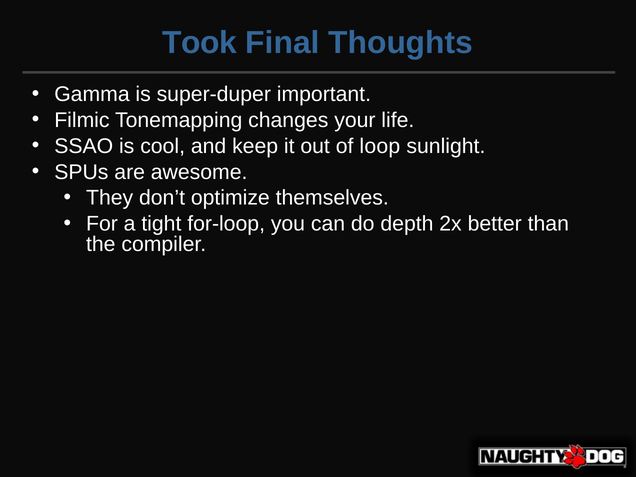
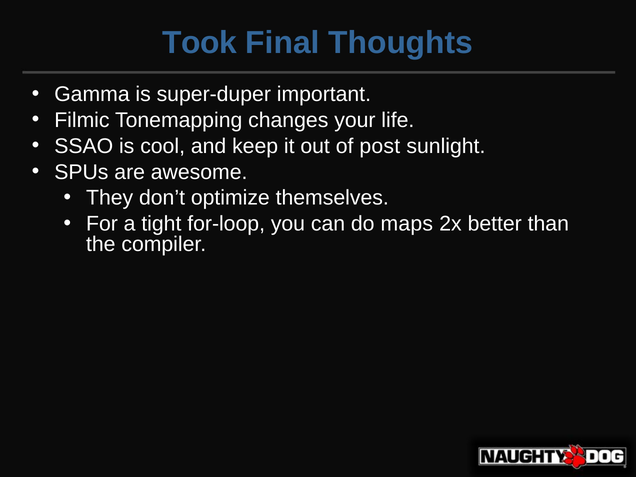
loop: loop -> post (380, 146)
depth: depth -> maps (407, 224)
